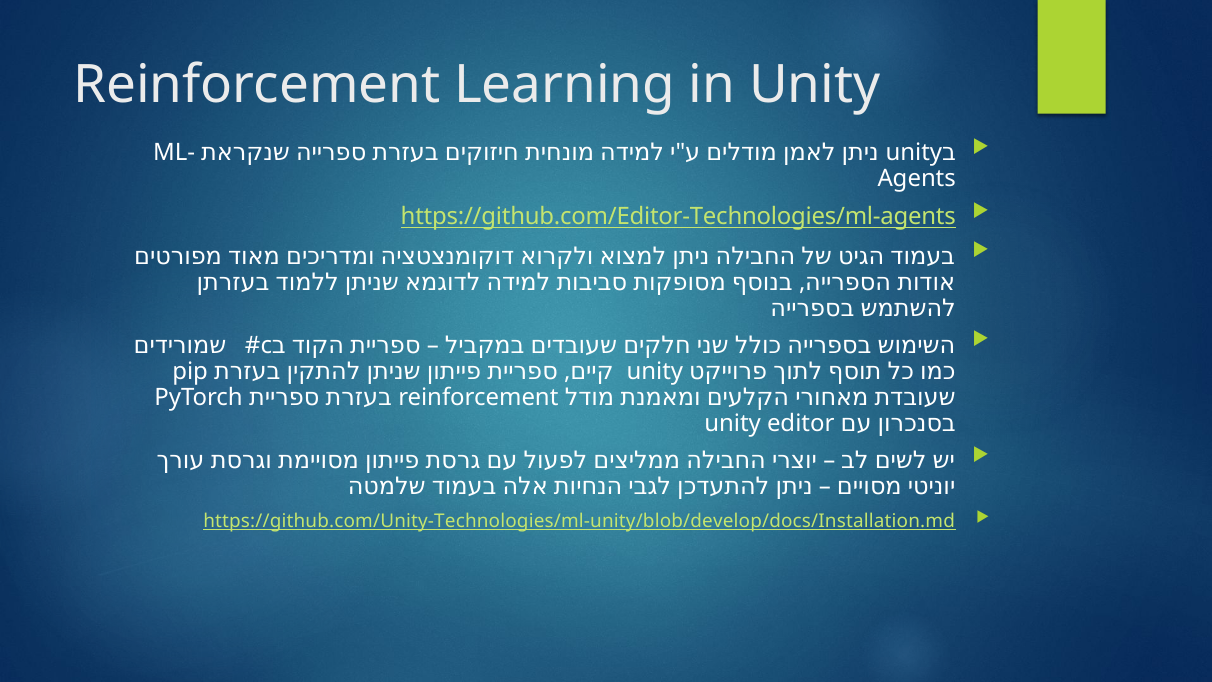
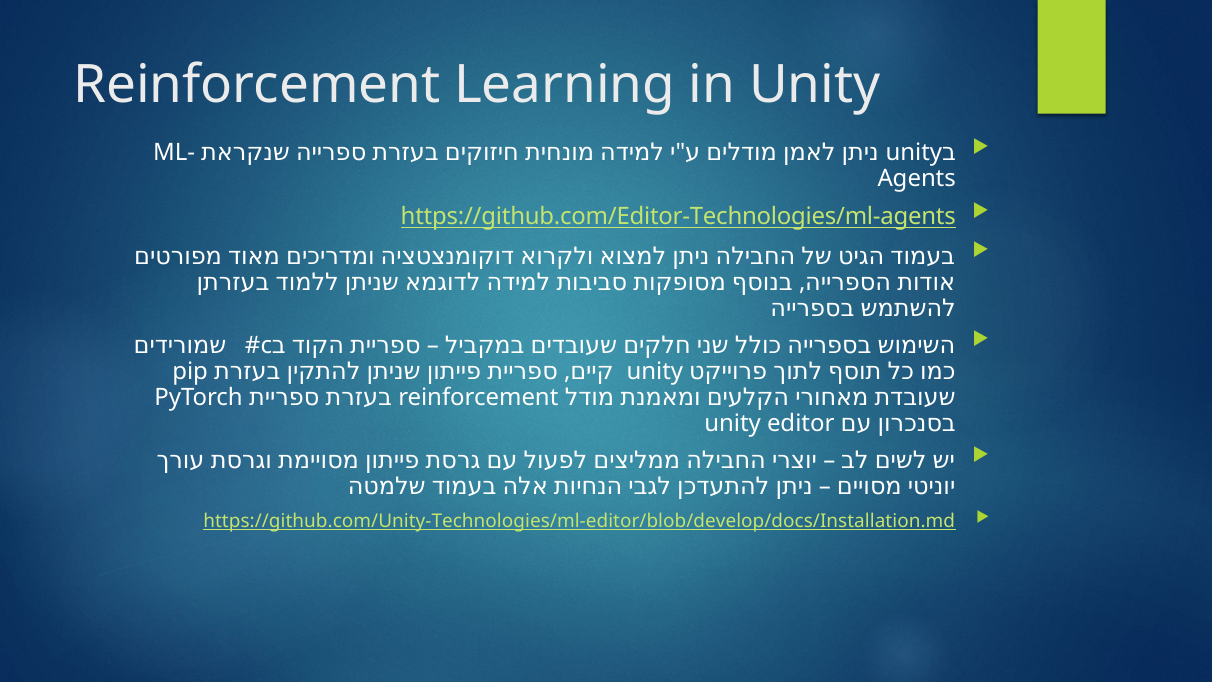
https://github.com/Unity-Technologies/ml-unity/blob/develop/docs/Installation.md: https://github.com/Unity-Technologies/ml-unity/blob/develop/docs/Installation.md -> https://github.com/Unity-Technologies/ml-editor/blob/develop/docs/Installation.md (579, 521)
